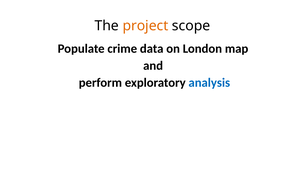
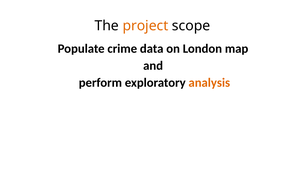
analysis colour: blue -> orange (209, 82)
